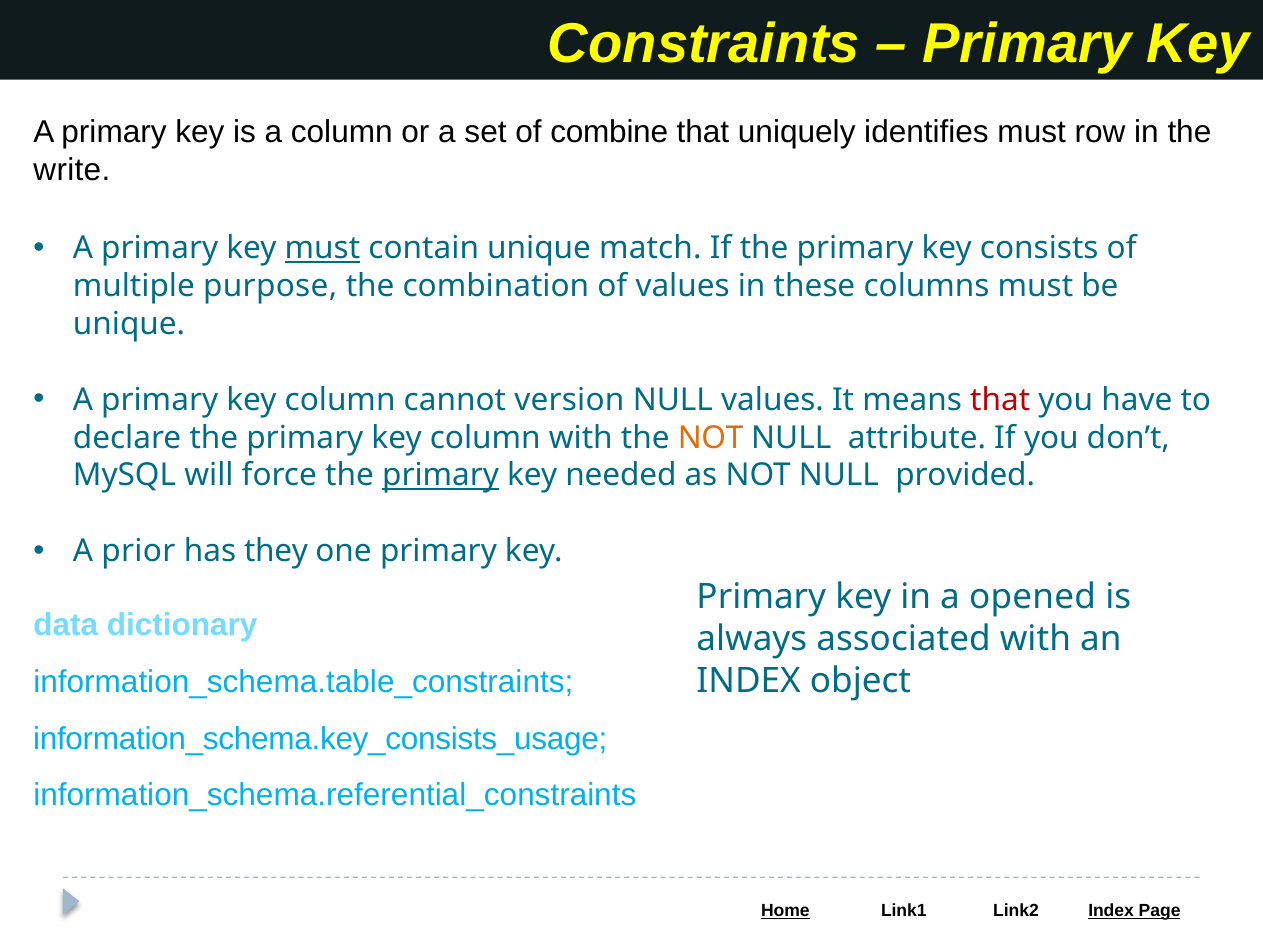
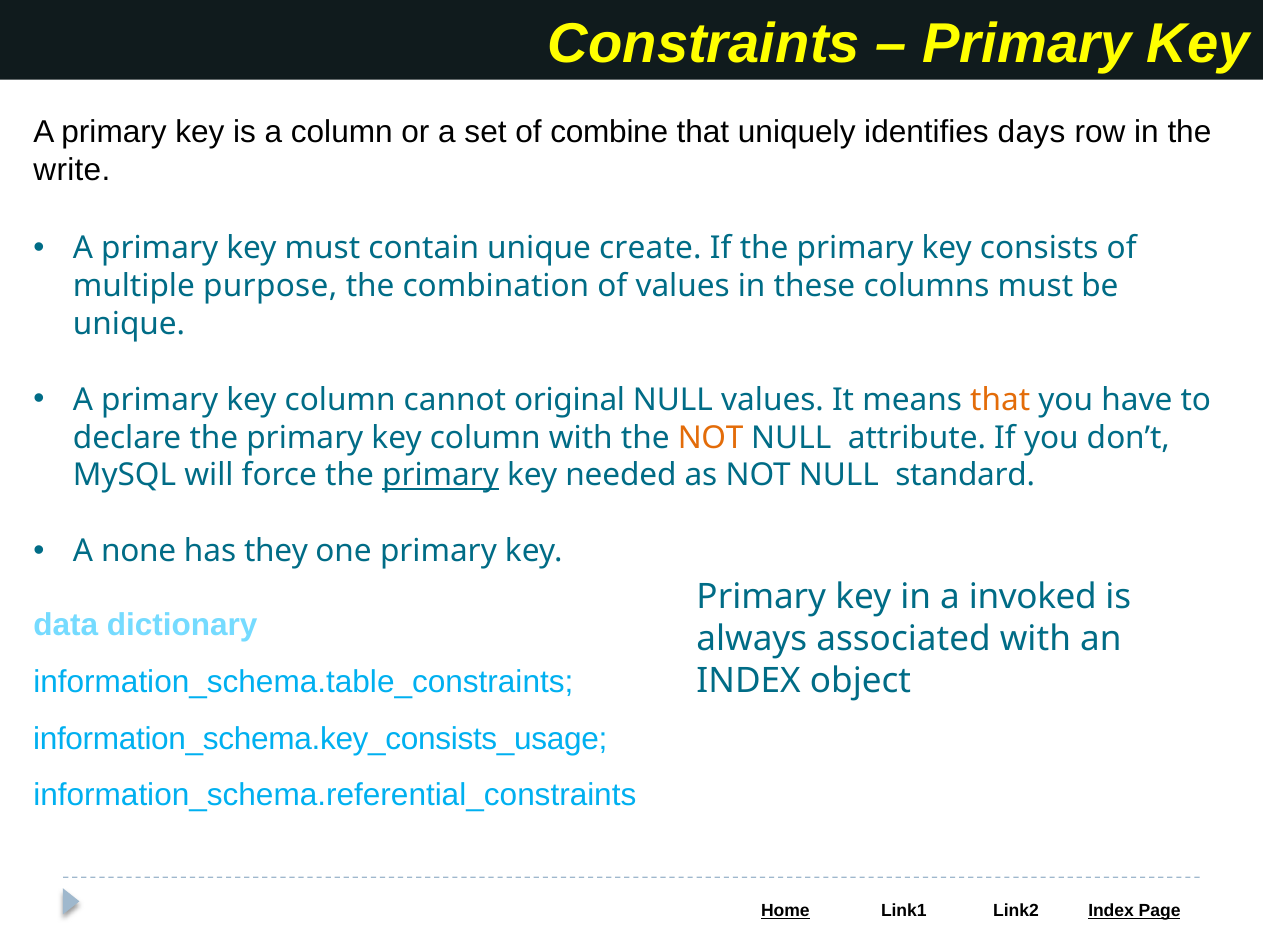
identifies must: must -> days (1032, 132)
must underline: present -> none (322, 248)
match: match -> create (650, 248)
version: version -> original (570, 400)
that colour: red -> orange (1000, 400)
provided: provided -> standard (965, 476)
prior: prior -> none (139, 551)
opened: opened -> invoked (1033, 597)
